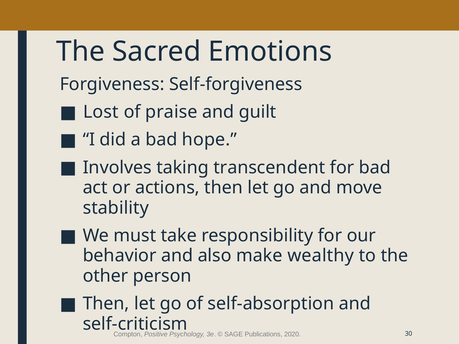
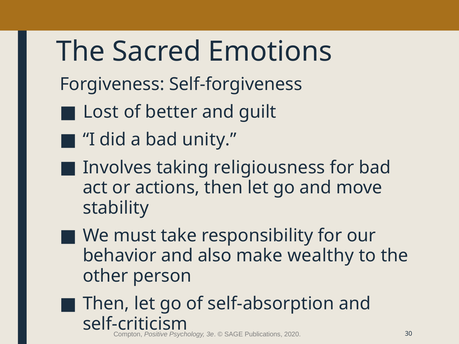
praise: praise -> better (171, 112)
hope: hope -> unity (209, 140)
transcendent: transcendent -> religiousness (269, 168)
